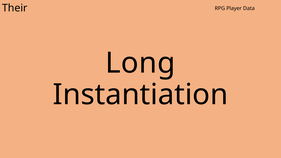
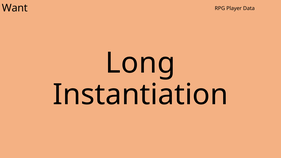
Their: Their -> Want (15, 8)
